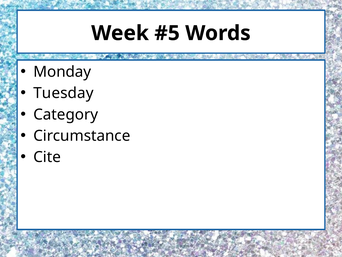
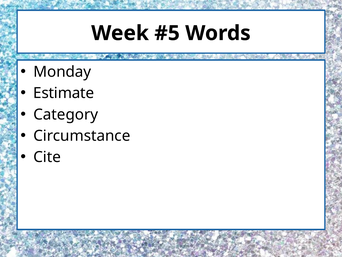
Tuesday: Tuesday -> Estimate (64, 93)
